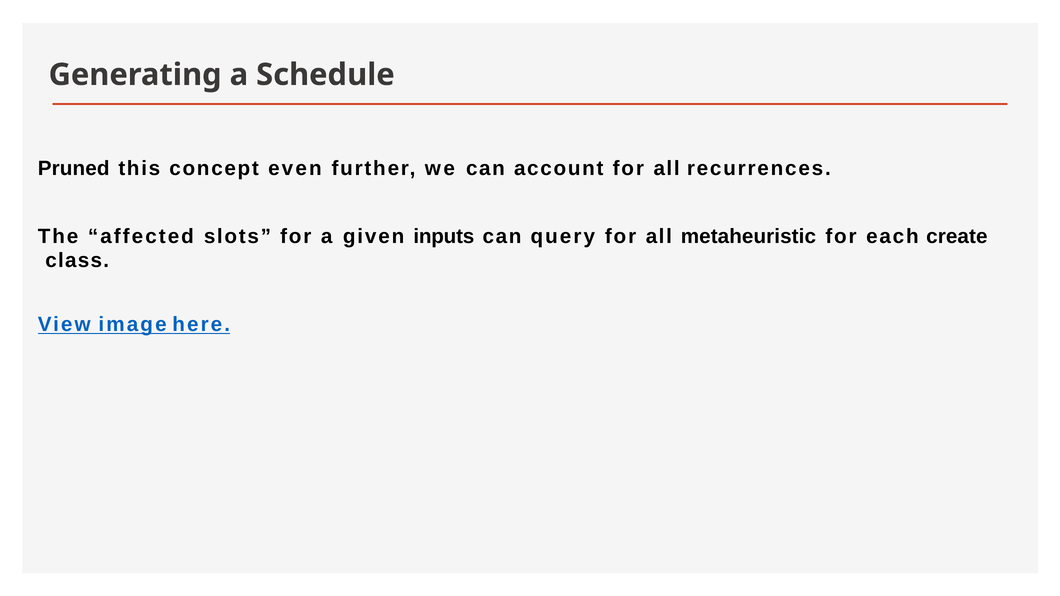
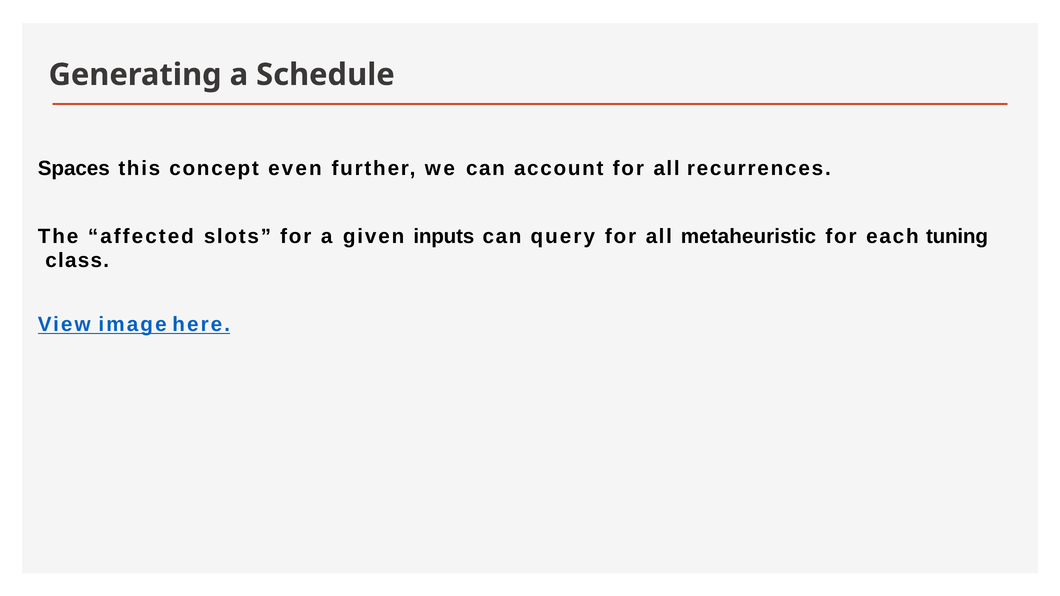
Pruned: Pruned -> Spaces (74, 169)
create: create -> tuning (957, 237)
